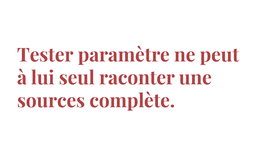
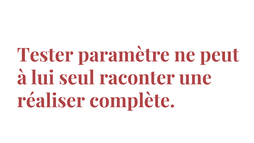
sources: sources -> réaliser (51, 101)
